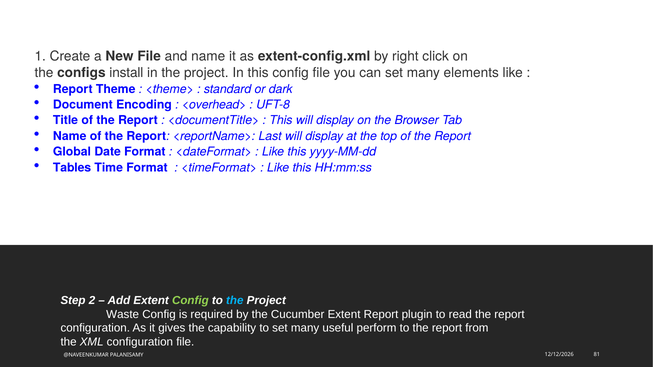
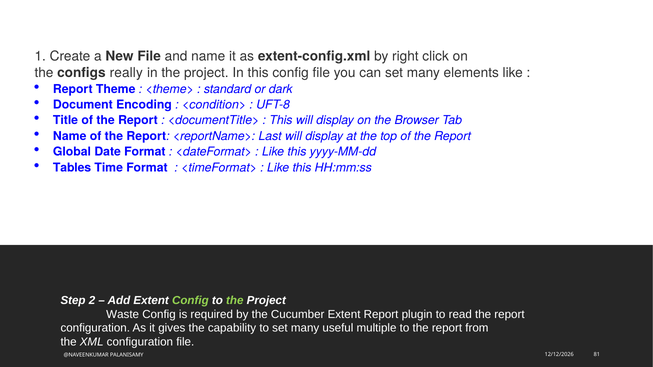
install: install -> really (126, 73)
<overhead>: <overhead> -> <condition> (214, 105)
the colour: light blue -> light green (235, 301)
perform: perform -> multiple (377, 328)
